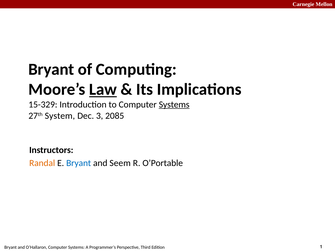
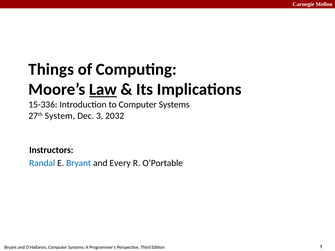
Bryant: Bryant -> Things (51, 69)
15-329: 15-329 -> 15-336 (43, 105)
Systems underline: present -> none (174, 105)
2085: 2085 -> 2032 (115, 116)
Randal colour: orange -> blue (42, 163)
Seem: Seem -> Every (120, 163)
